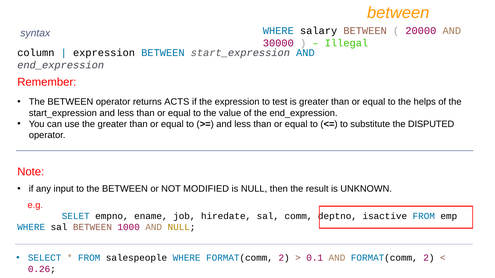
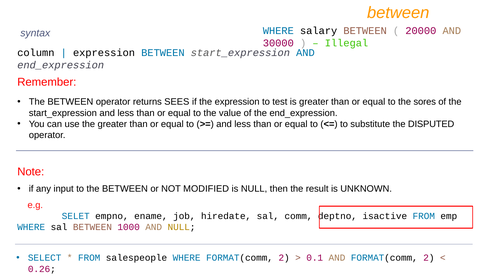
ACTS: ACTS -> SEES (177, 102)
helps: helps -> sores (425, 102)
